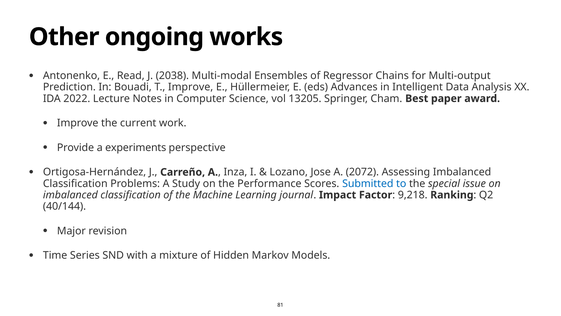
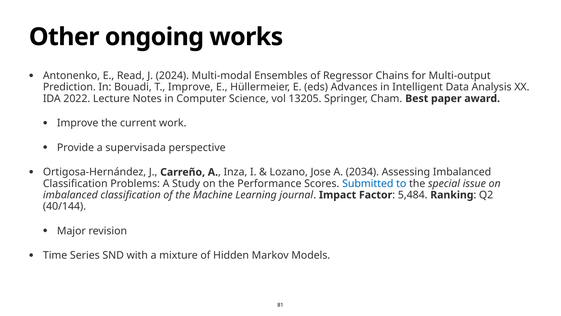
2038: 2038 -> 2024 (172, 76)
experiments: experiments -> supervisada (136, 147)
2072: 2072 -> 2034 (362, 172)
9,218: 9,218 -> 5,484 (413, 195)
